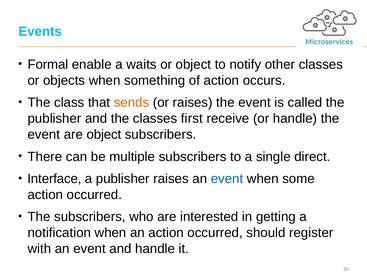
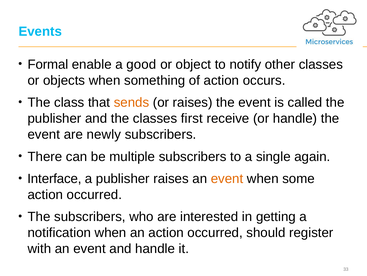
waits: waits -> good (141, 64)
are object: object -> newly (104, 134)
direct: direct -> again (312, 156)
event colour: blue -> orange (227, 178)
